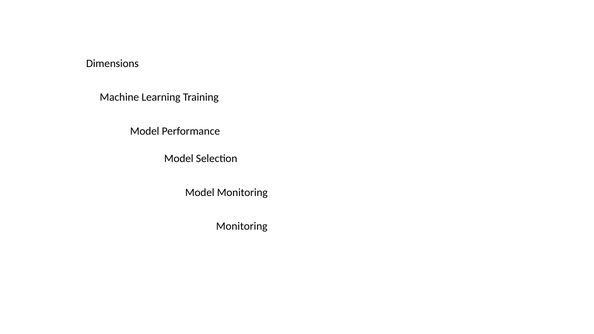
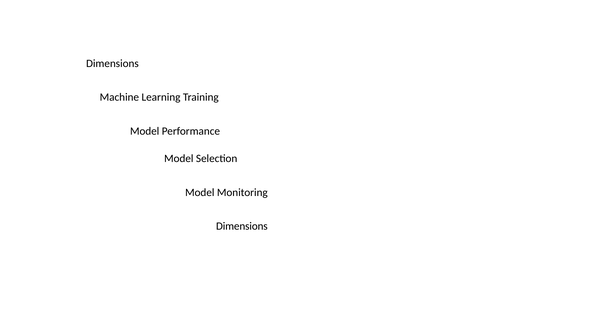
Monitoring: Monitoring -> Dimensions (242, 226)
